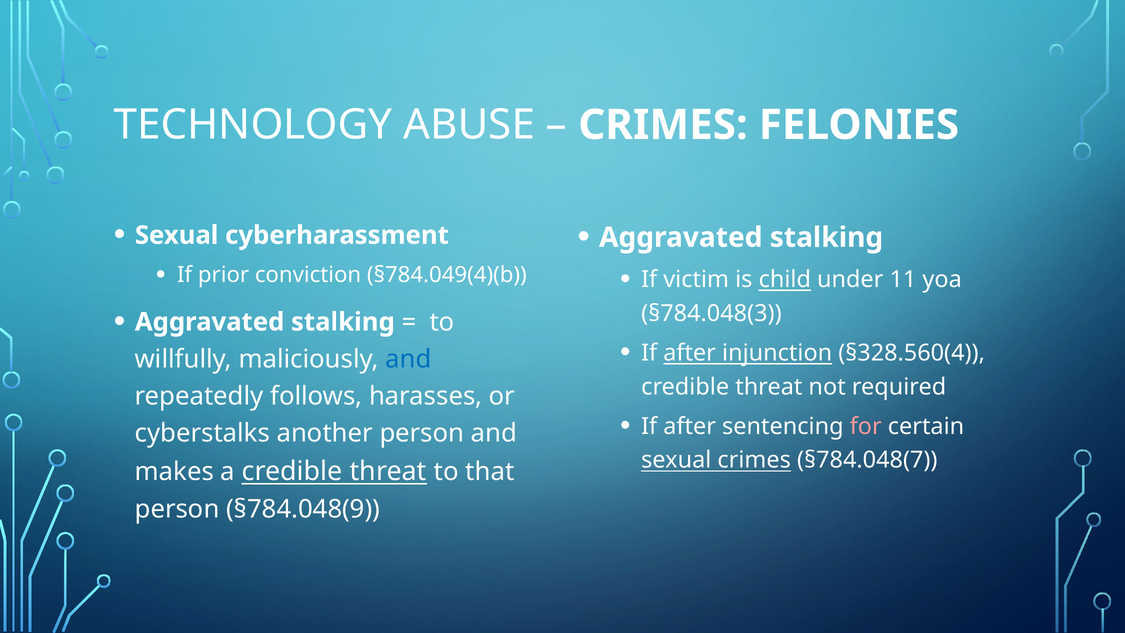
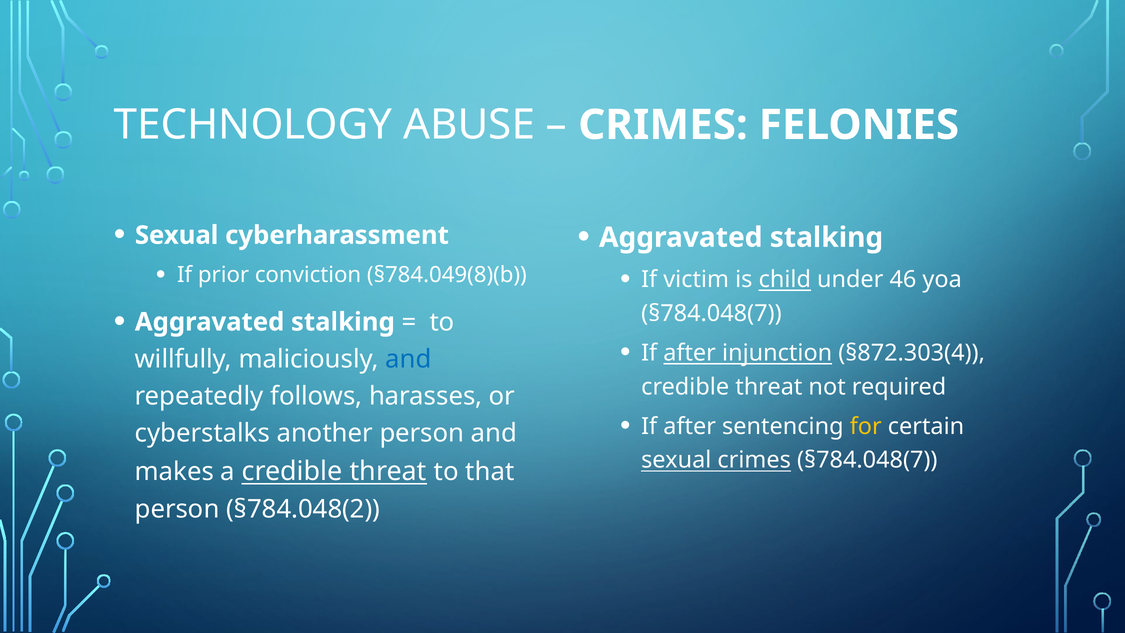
§784.049(4)(b: §784.049(4)(b -> §784.049(8)(b (447, 275)
11: 11 -> 46 (903, 279)
§784.048(3: §784.048(3 -> §784.048(7 (711, 313)
§328.560(4: §328.560(4 -> §872.303(4 (912, 353)
for colour: pink -> yellow (866, 426)
§784.048(9: §784.048(9 -> §784.048(2 (303, 509)
